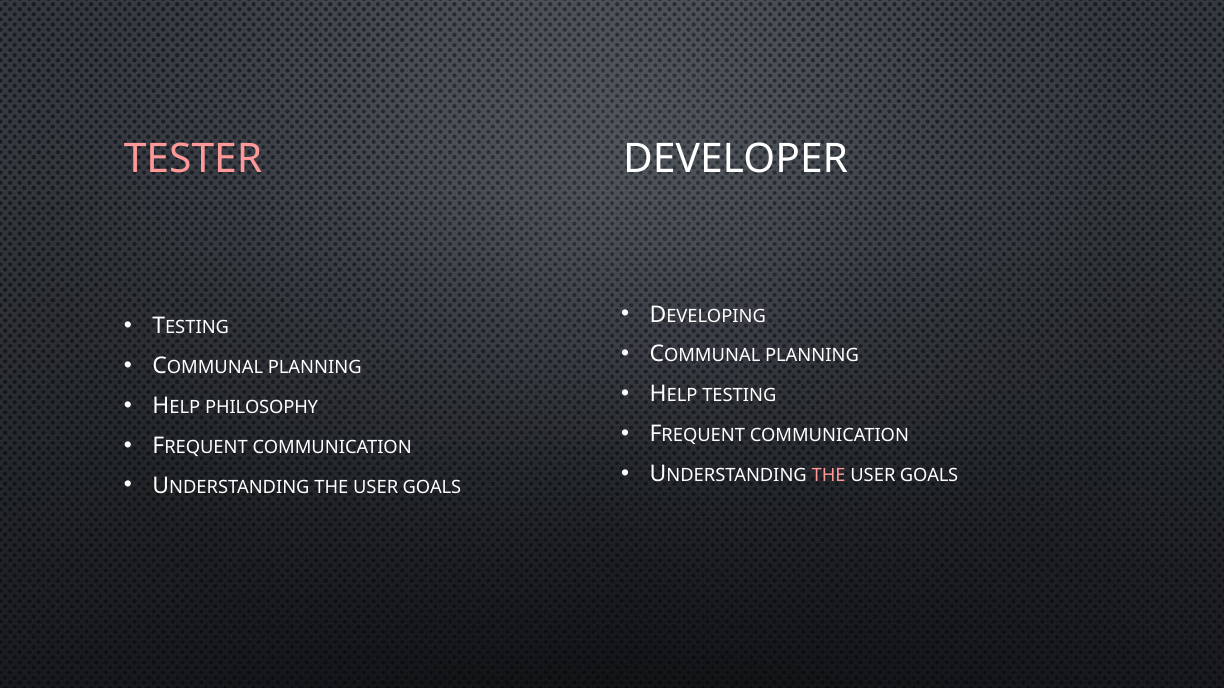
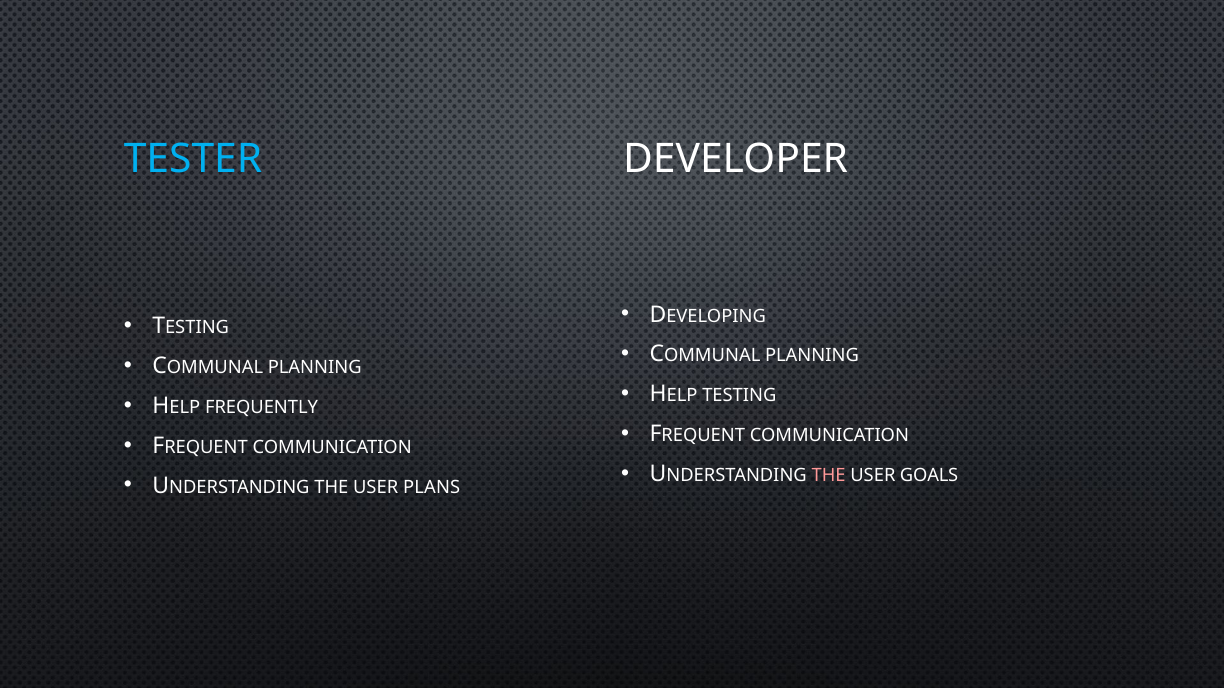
TESTER colour: pink -> light blue (193, 160)
PHILOSOPHY: PHILOSOPHY -> FREQUENTLY (262, 408)
GOALS: GOALS -> PLANS (432, 487)
